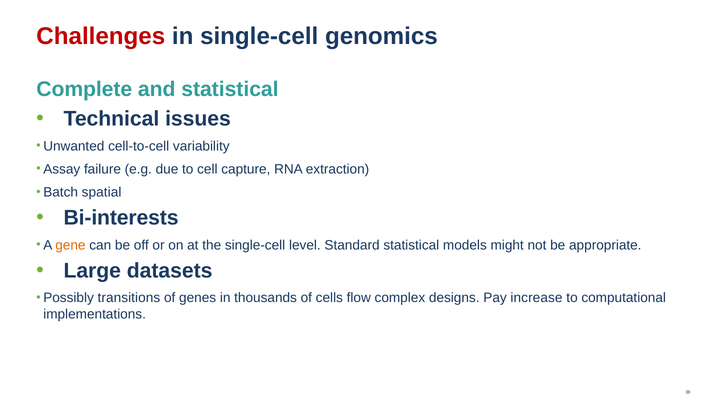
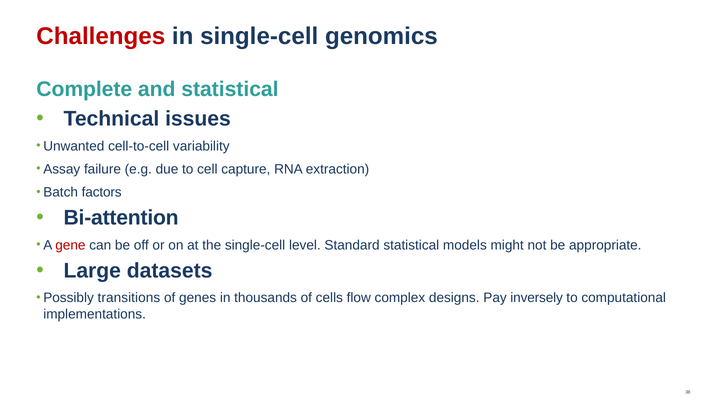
spatial: spatial -> factors (102, 192)
Bi-interests: Bi-interests -> Bi-attention (121, 218)
gene colour: orange -> red (70, 245)
increase: increase -> inversely (537, 298)
